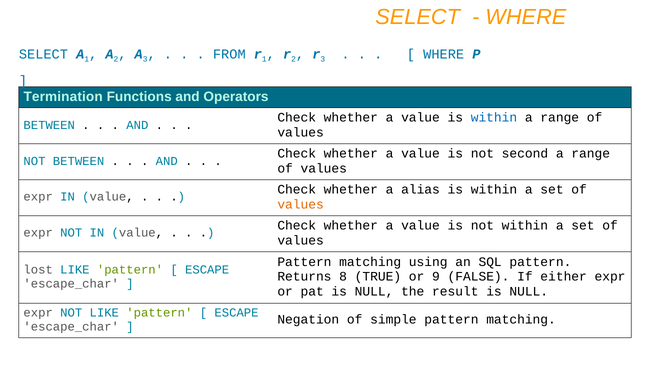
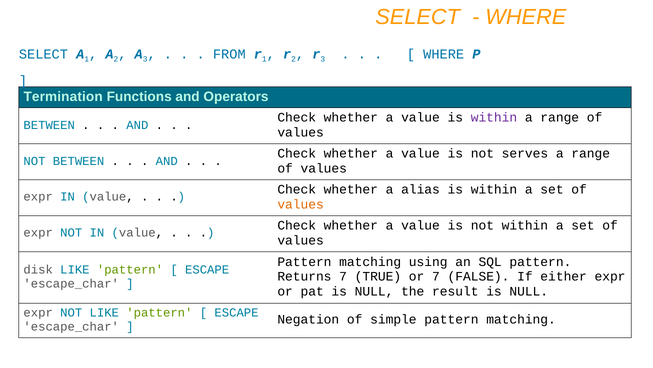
within colour: blue -> purple (494, 117)
second: second -> serves (525, 153)
lost: lost -> disk (38, 269)
Returns 8: 8 -> 7 (343, 276)
or 9: 9 -> 7 (436, 276)
